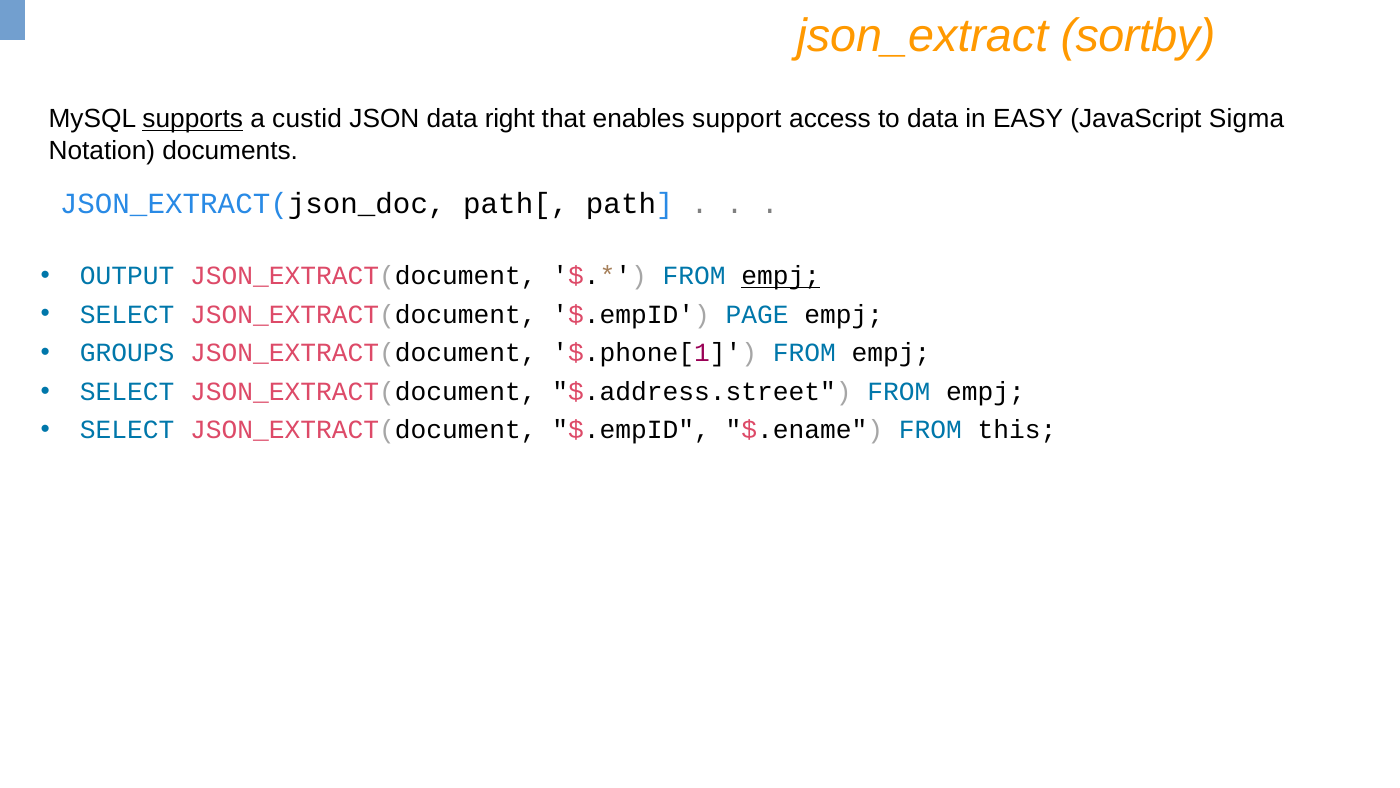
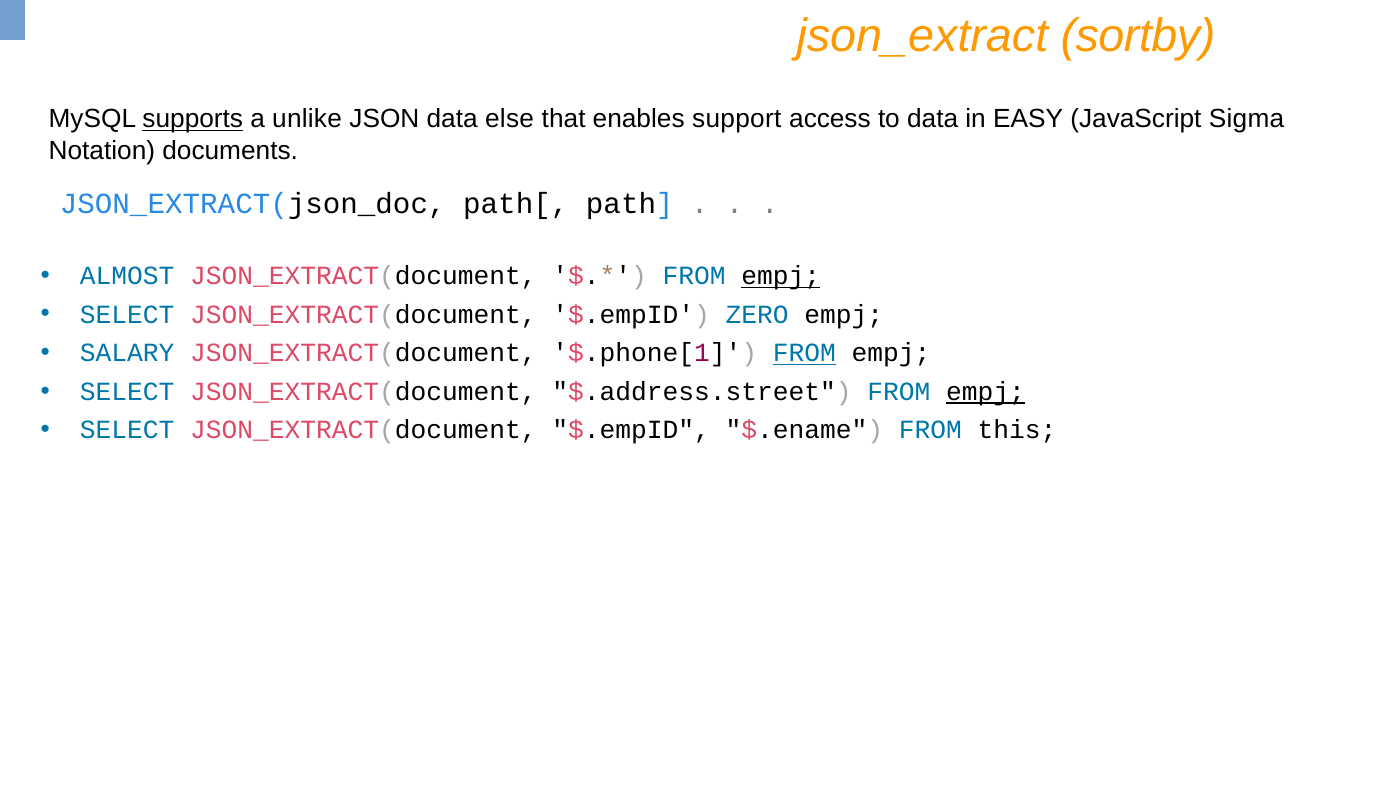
custid: custid -> unlike (307, 119)
right: right -> else (510, 119)
OUTPUT: OUTPUT -> ALMOST (127, 276)
PAGE: PAGE -> ZERO (757, 315)
GROUPS: GROUPS -> SALARY (127, 353)
FROM underline: none -> present (804, 353)
empj underline: none -> present (986, 391)
